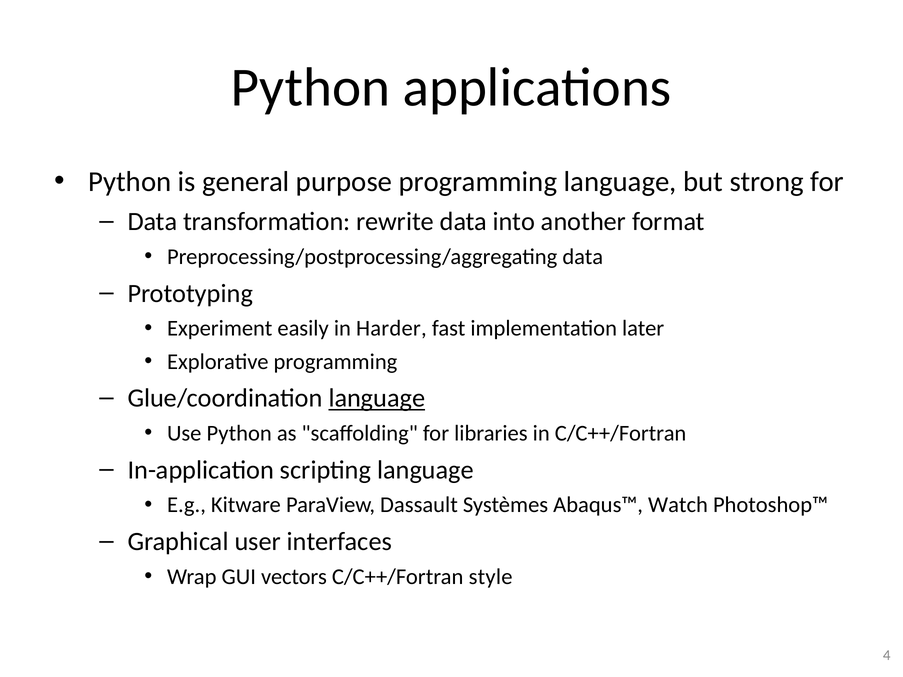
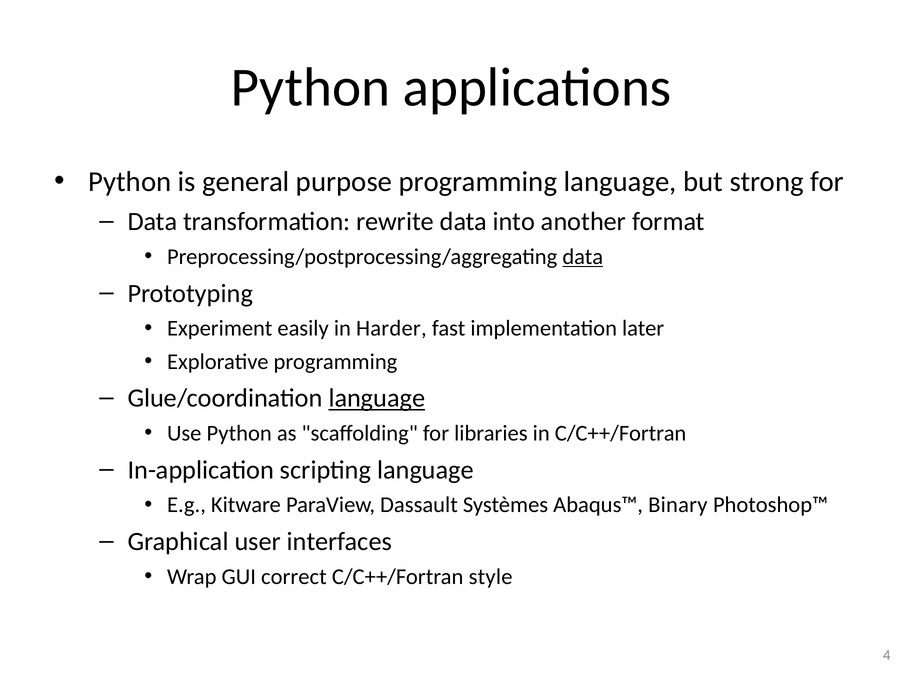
data underline: none -> present (583, 257)
Watch: Watch -> Binary (678, 505)
vectors: vectors -> correct (294, 577)
